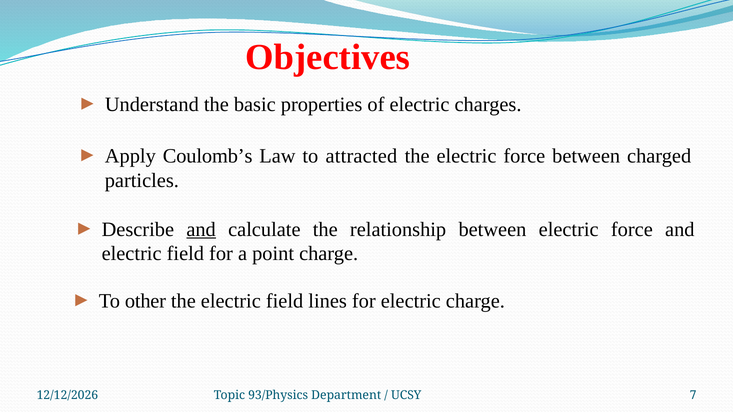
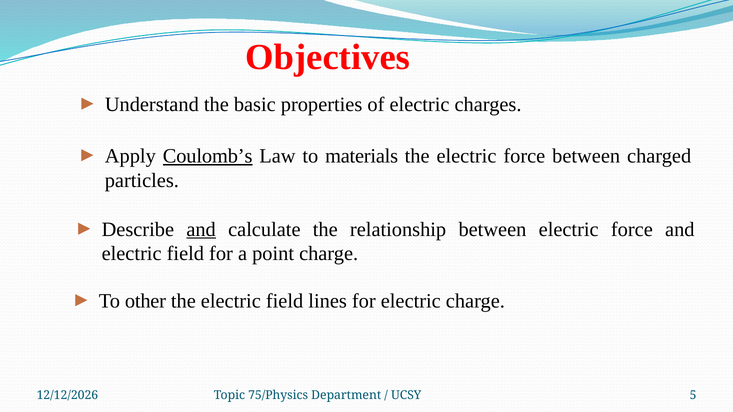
Coulomb’s underline: none -> present (208, 156)
attracted: attracted -> materials (362, 156)
93/Physics: 93/Physics -> 75/Physics (278, 396)
7: 7 -> 5 (693, 396)
